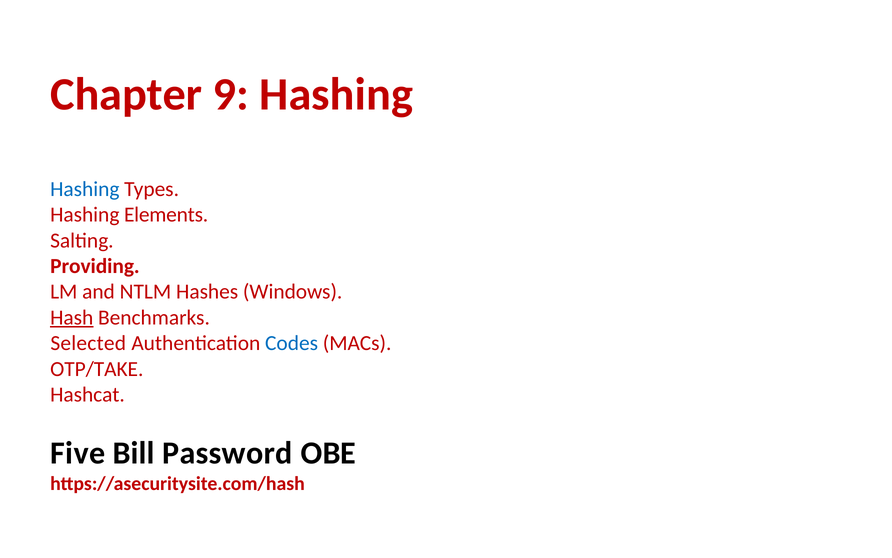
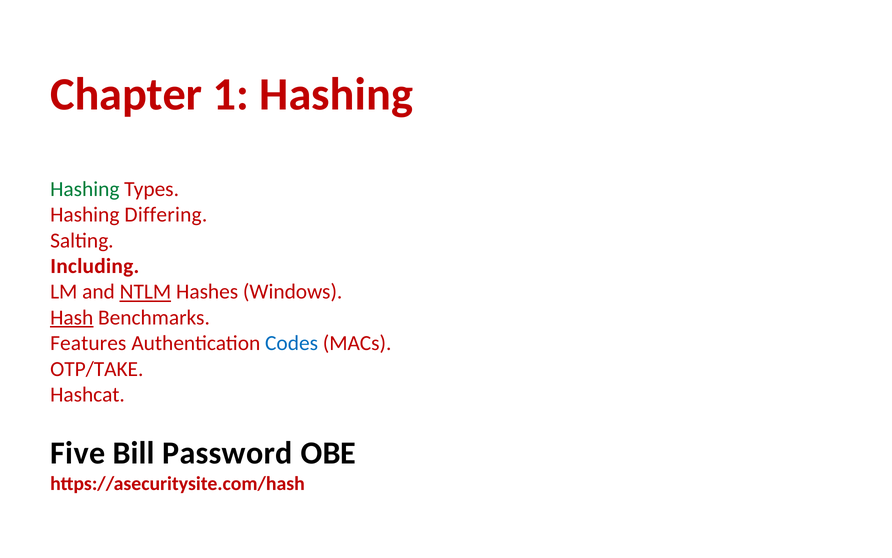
9: 9 -> 1 (231, 94)
Hashing colour: blue -> green (85, 189)
Elements: Elements -> Differing (166, 215)
Providing: Providing -> Including (95, 266)
NTLM underline: none -> present (145, 292)
Selected: Selected -> Features (88, 343)
